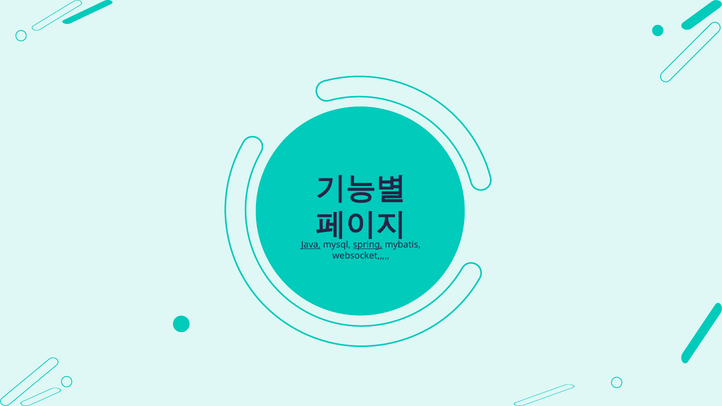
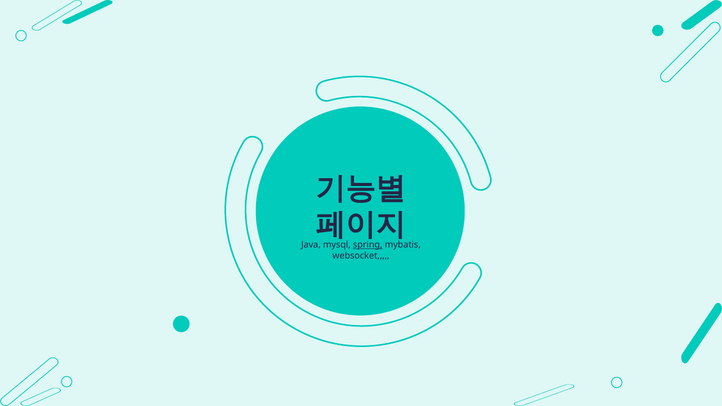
Java underline: present -> none (311, 245)
